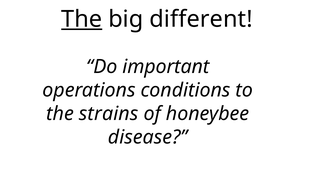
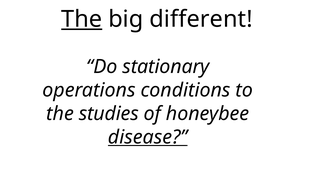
important: important -> stationary (166, 67)
strains: strains -> studies (109, 114)
disease underline: none -> present (148, 138)
